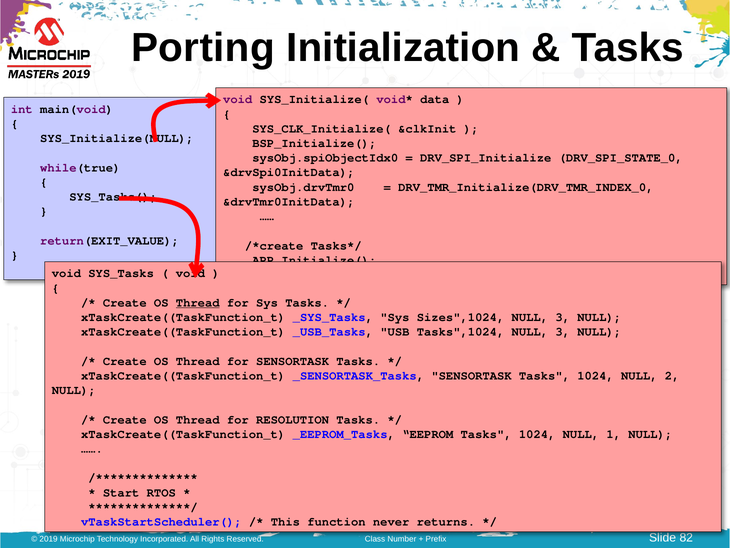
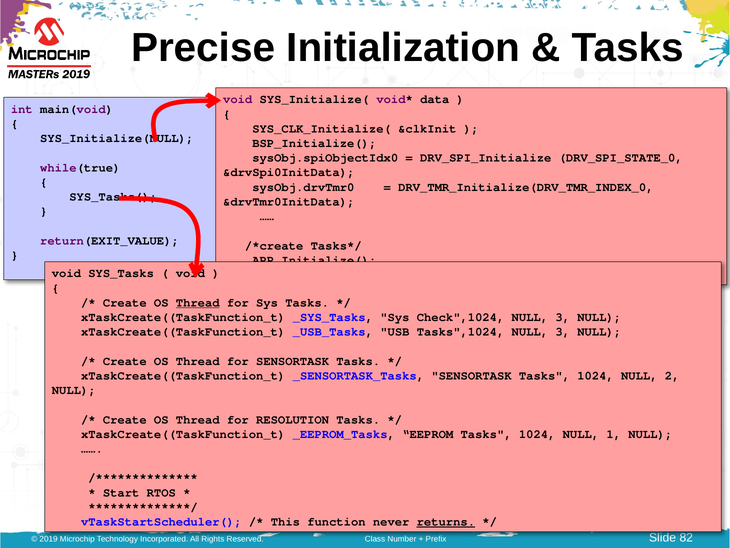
Porting: Porting -> Precise (203, 48)
Sizes",1024: Sizes",1024 -> Check",1024 (461, 317)
returns underline: none -> present (446, 521)
